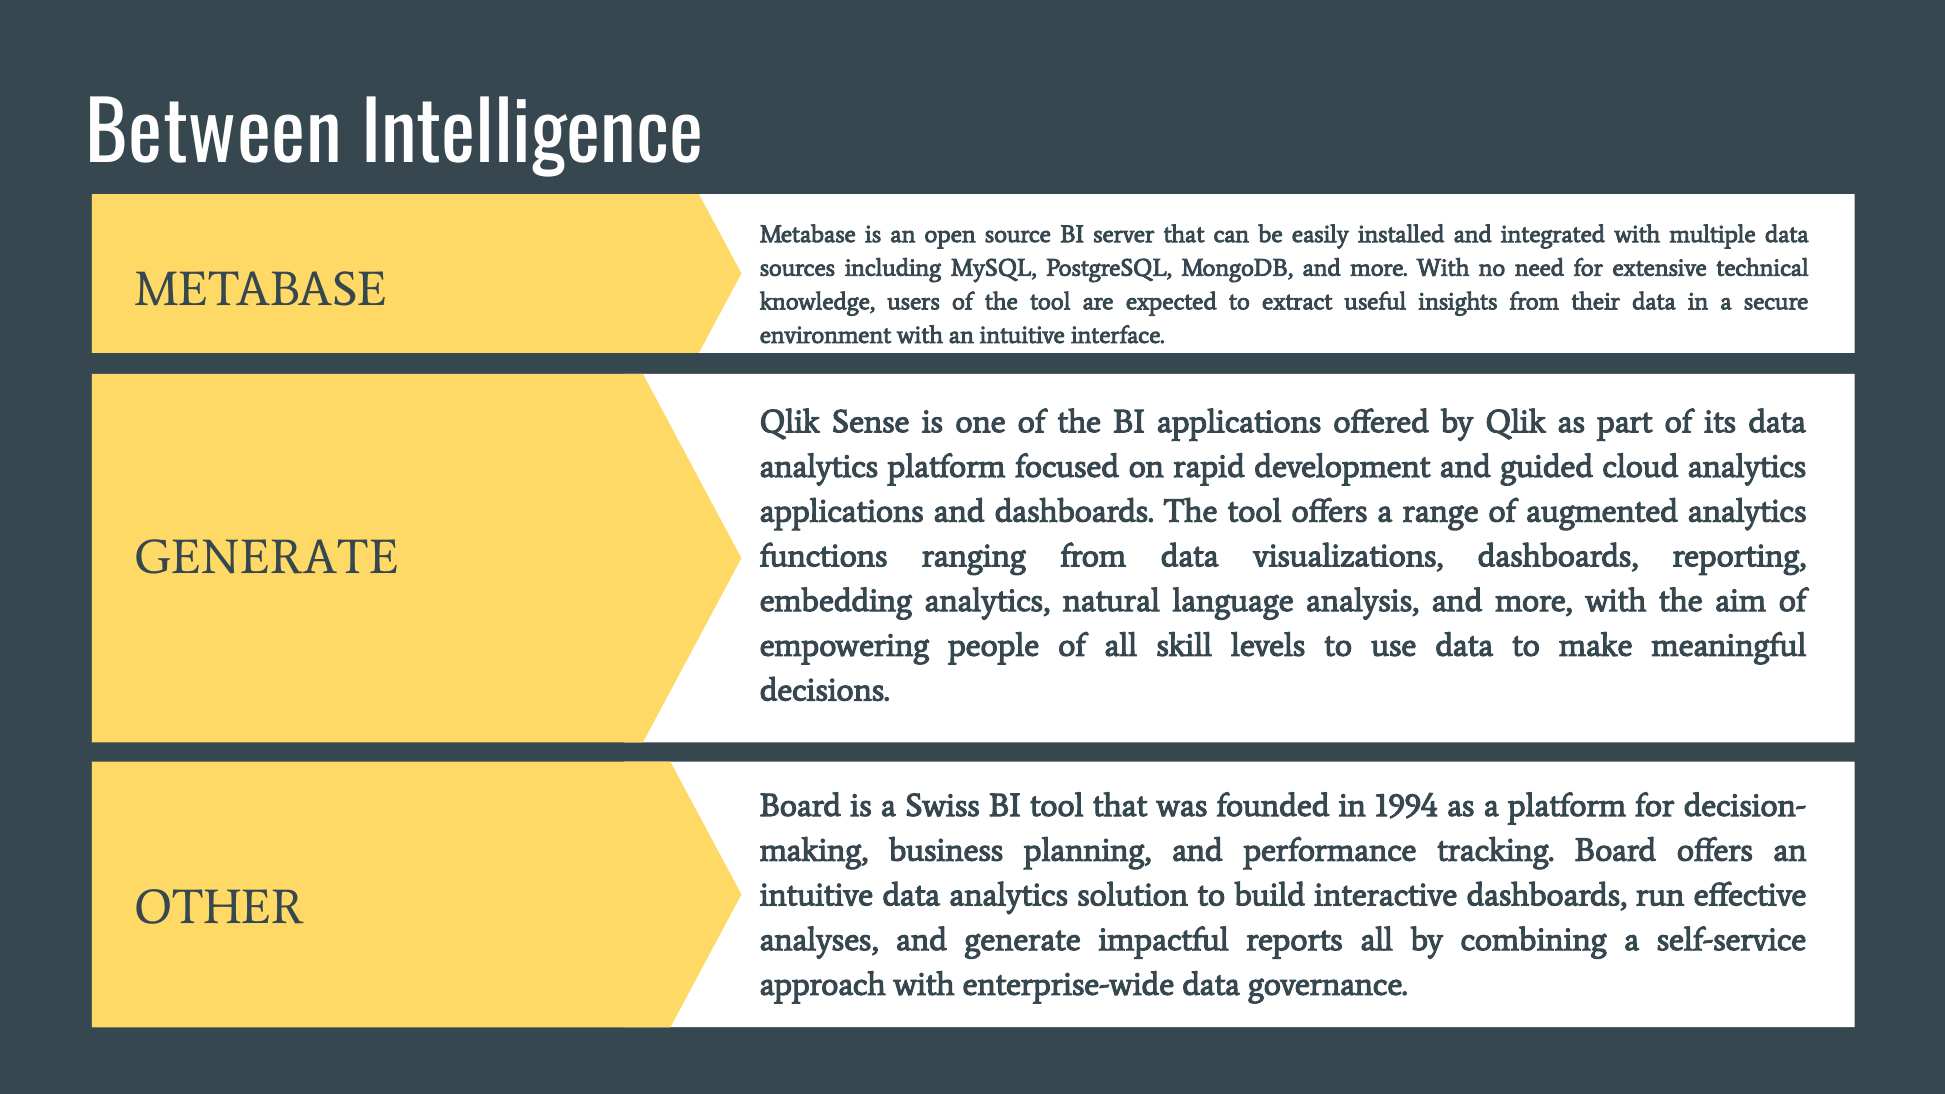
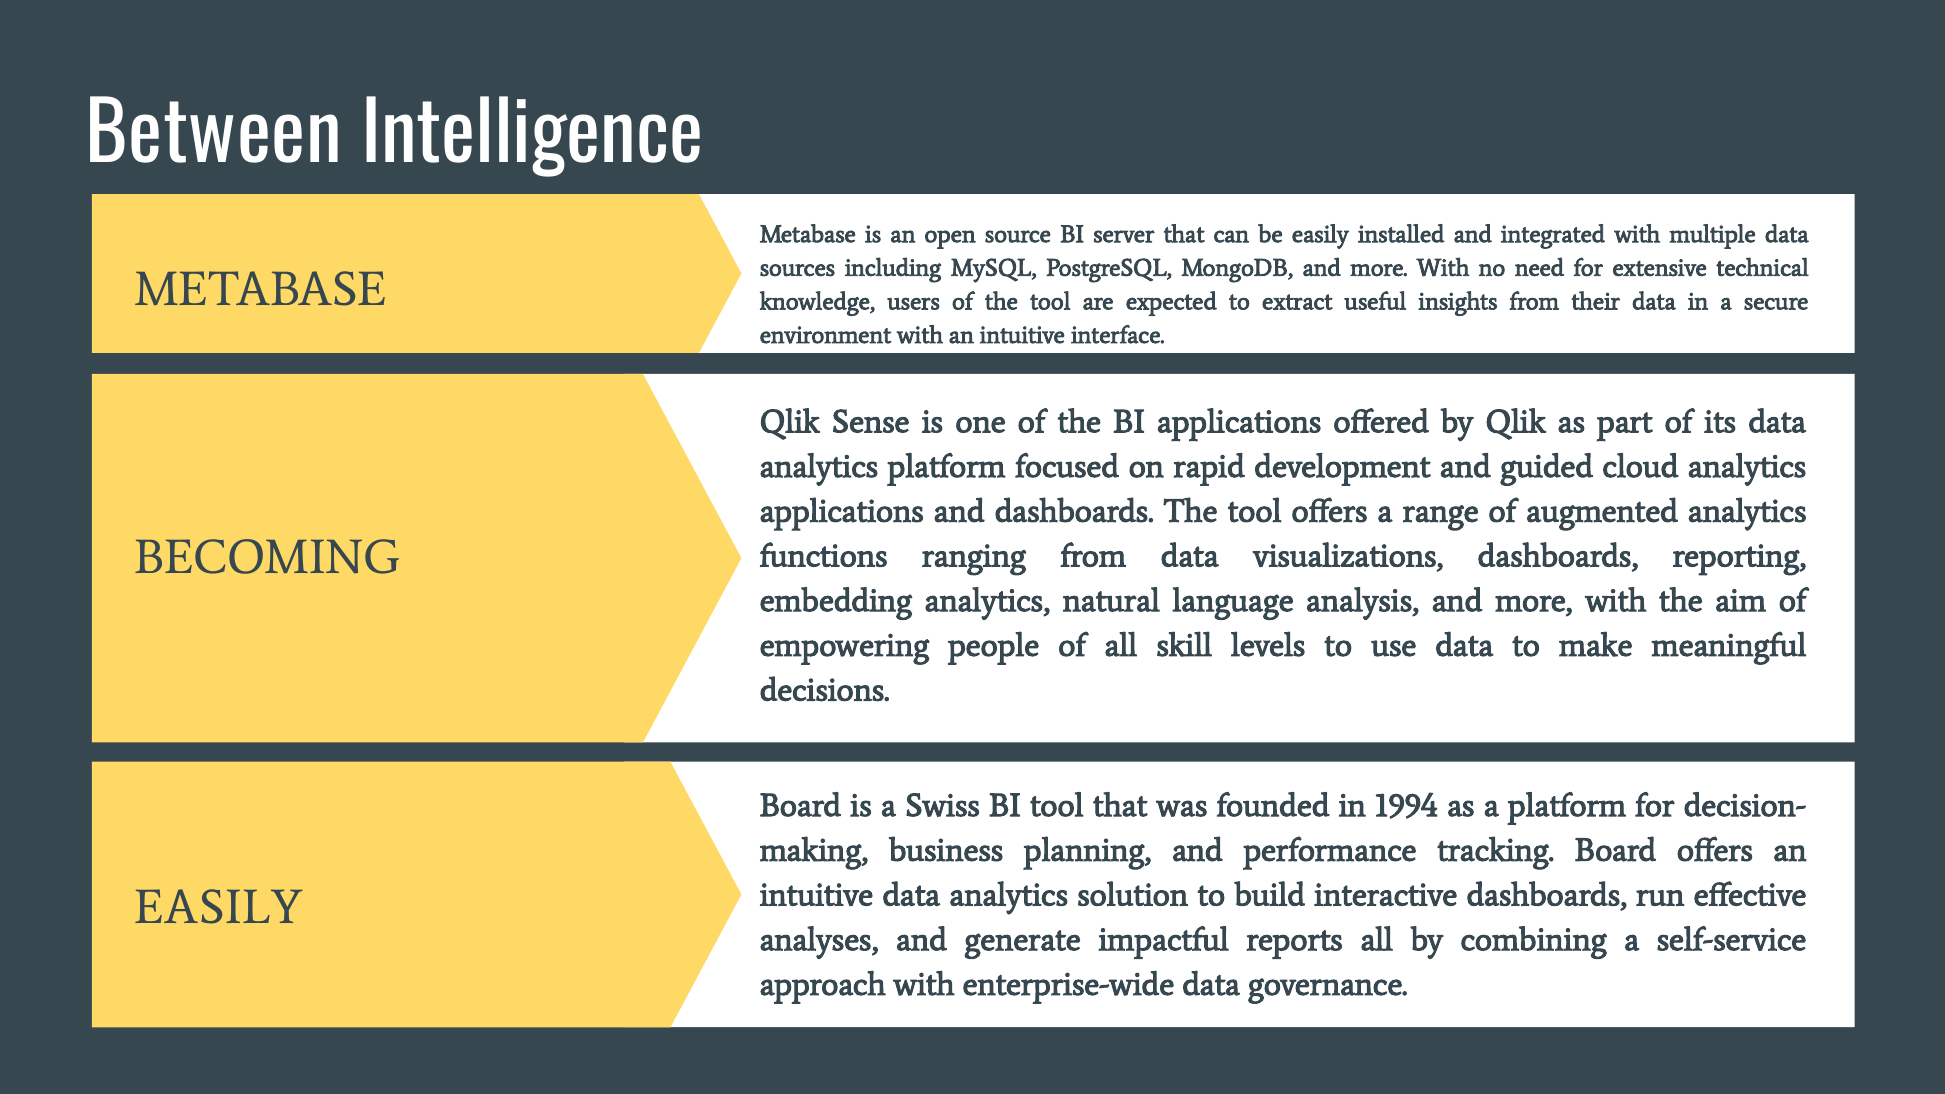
GENERATE: GENERATE -> BECOMING (267, 557)
OTHER: OTHER -> EASILY (219, 907)
